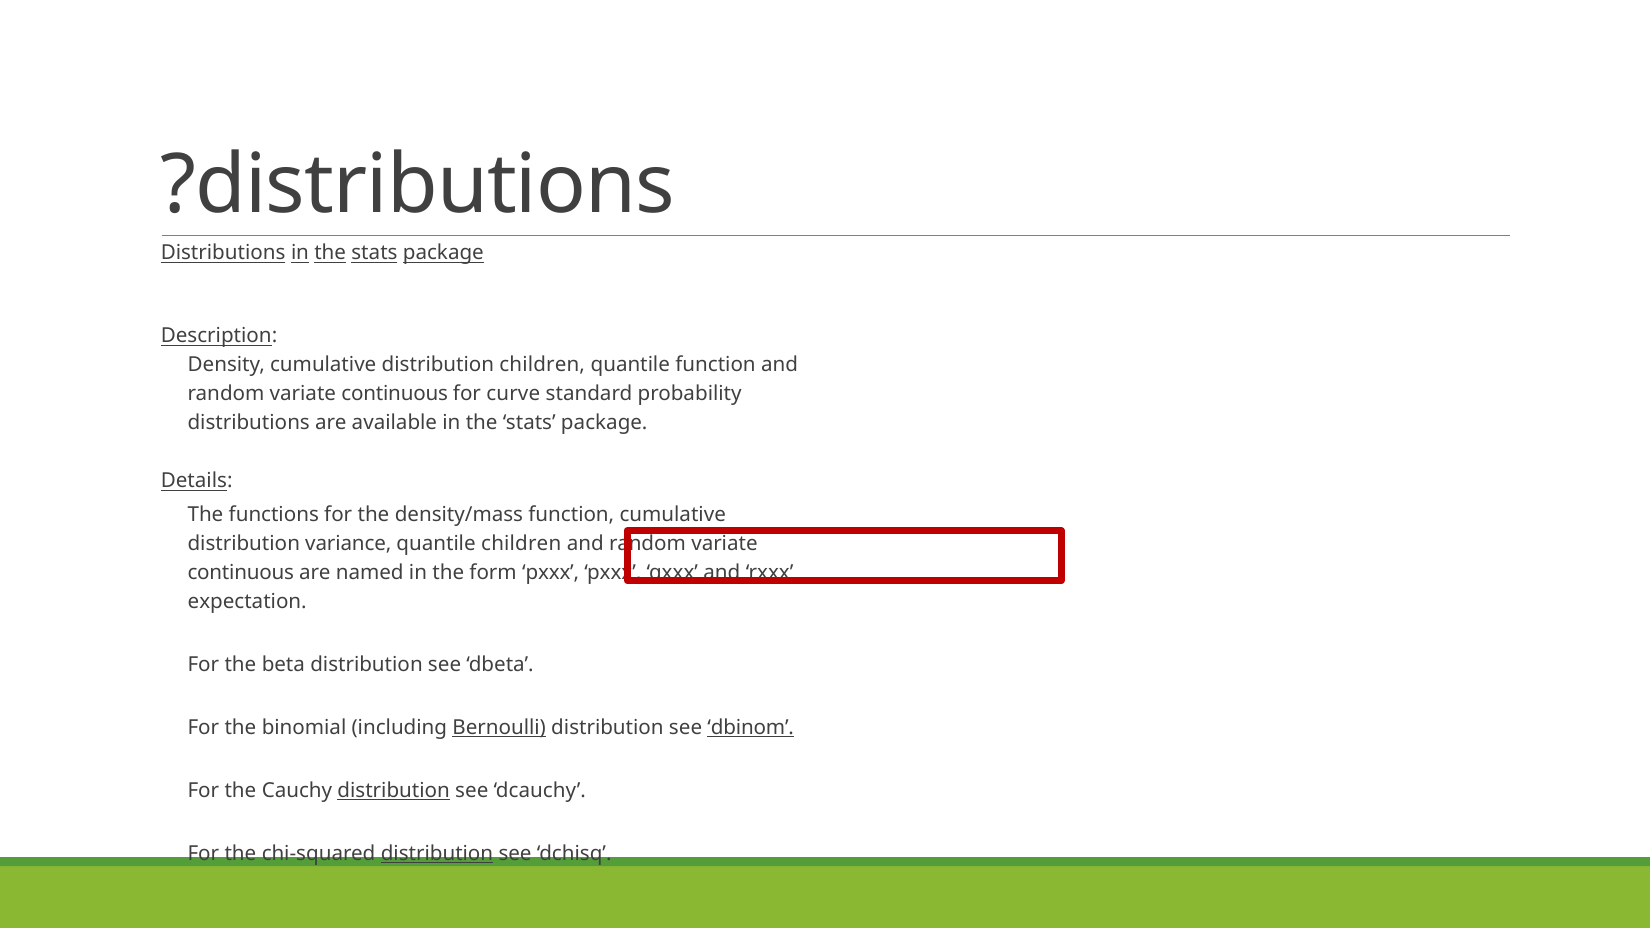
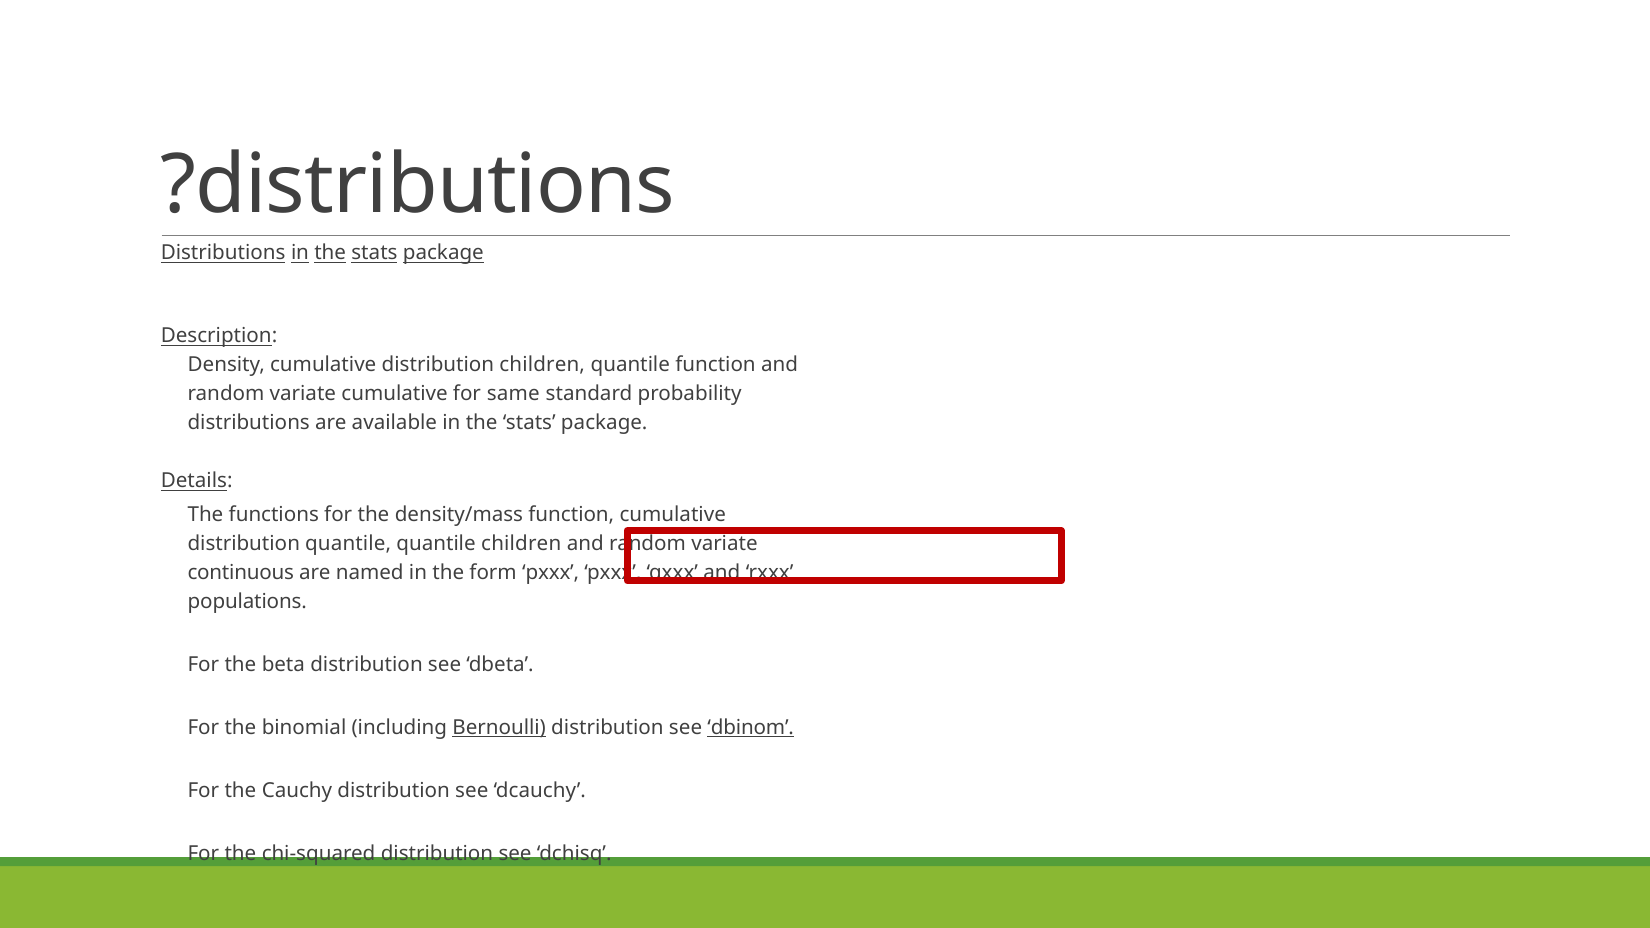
continuous: continuous -> cumulative (395, 394)
curve: curve -> same (513, 394)
distribution variance: variance -> quantile (348, 544)
expectation: expectation -> populations (247, 602)
distribution underline: present -> none (394, 791)
distribution underline: present -> none (437, 854)
